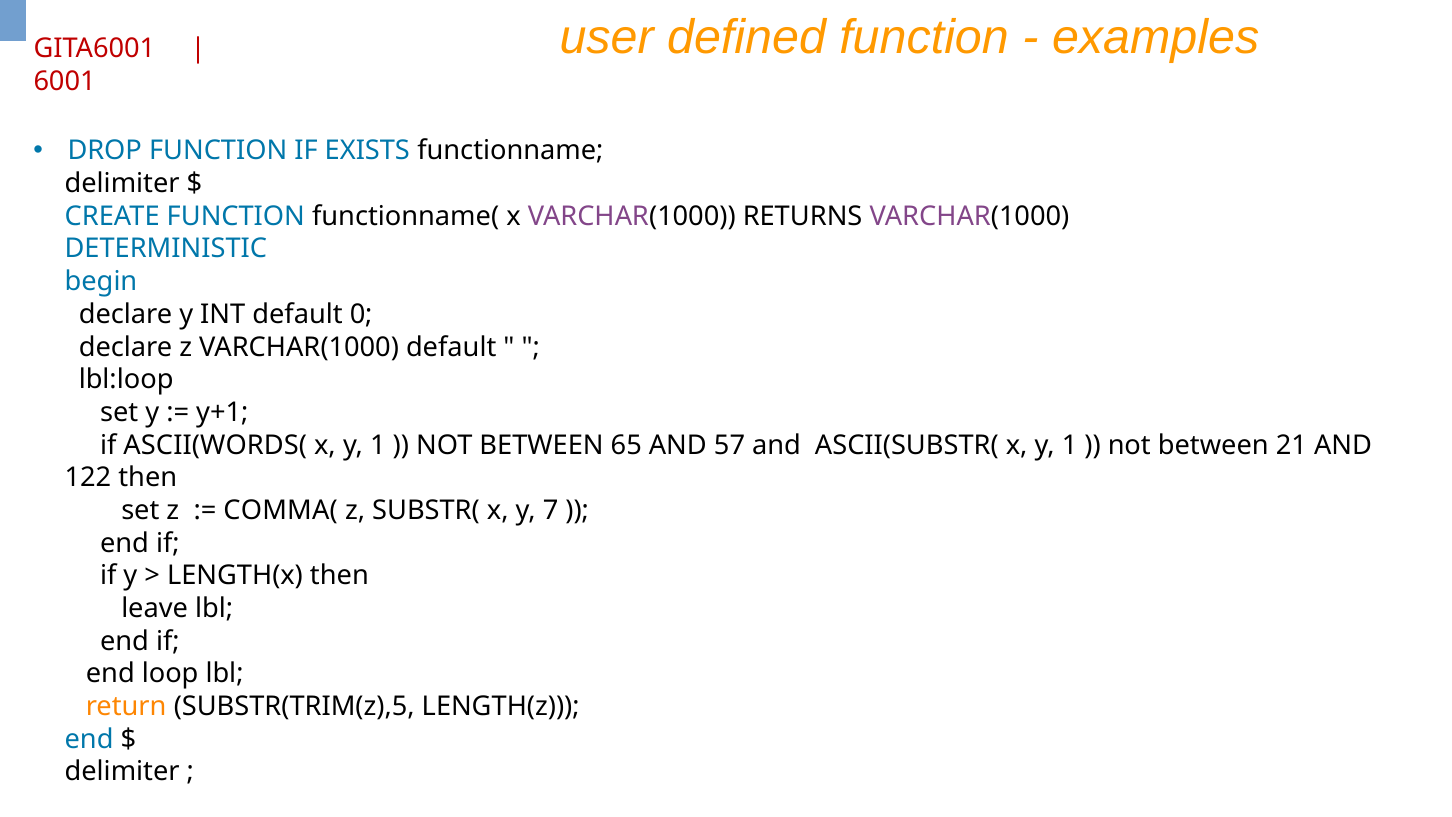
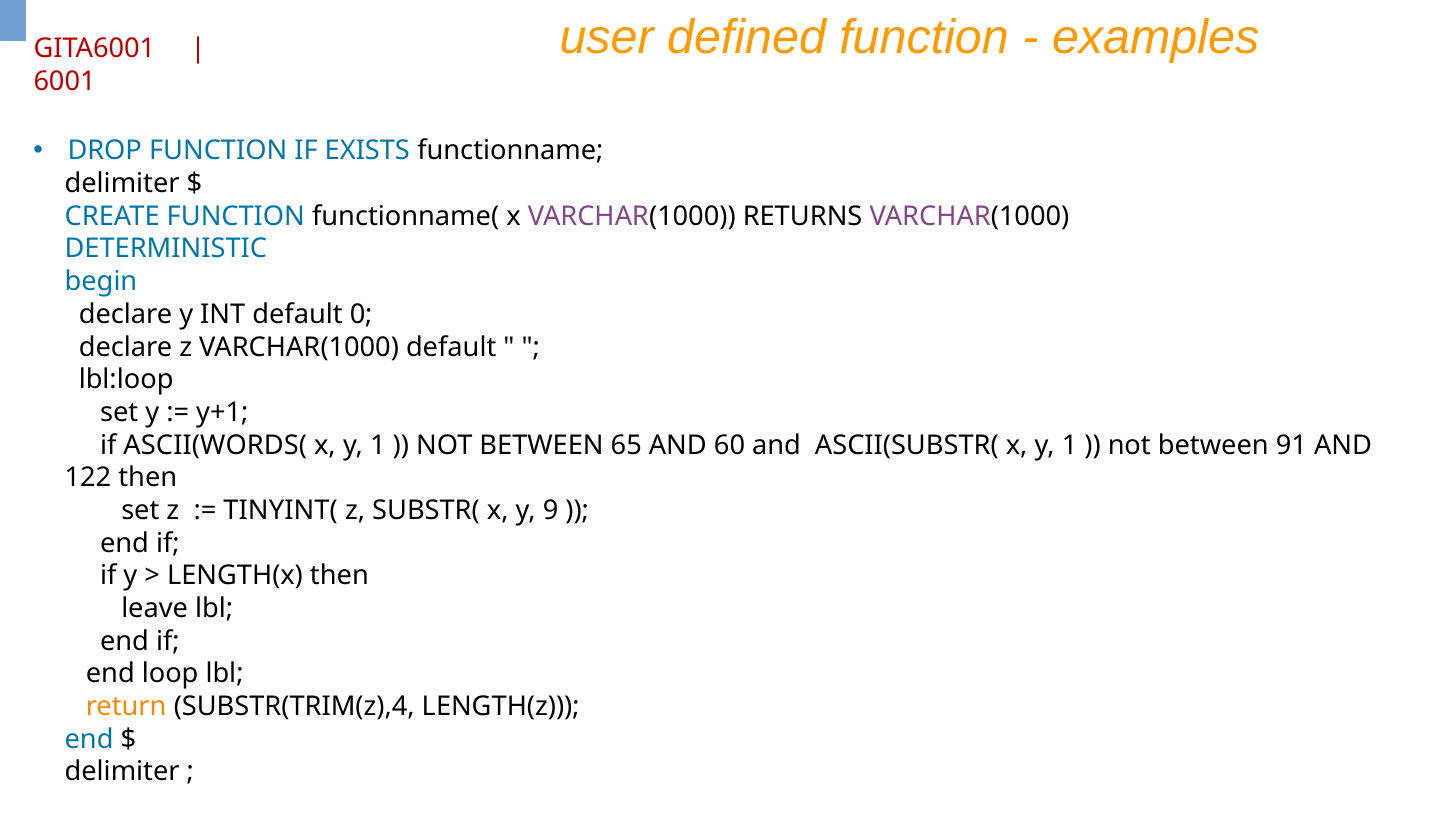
57: 57 -> 60 (730, 445)
21: 21 -> 91 (1291, 445)
COMMA(: COMMA( -> TINYINT( (281, 510)
7: 7 -> 9 (551, 510)
SUBSTR(TRIM(z),5: SUBSTR(TRIM(z),5 -> SUBSTR(TRIM(z),4 (294, 706)
